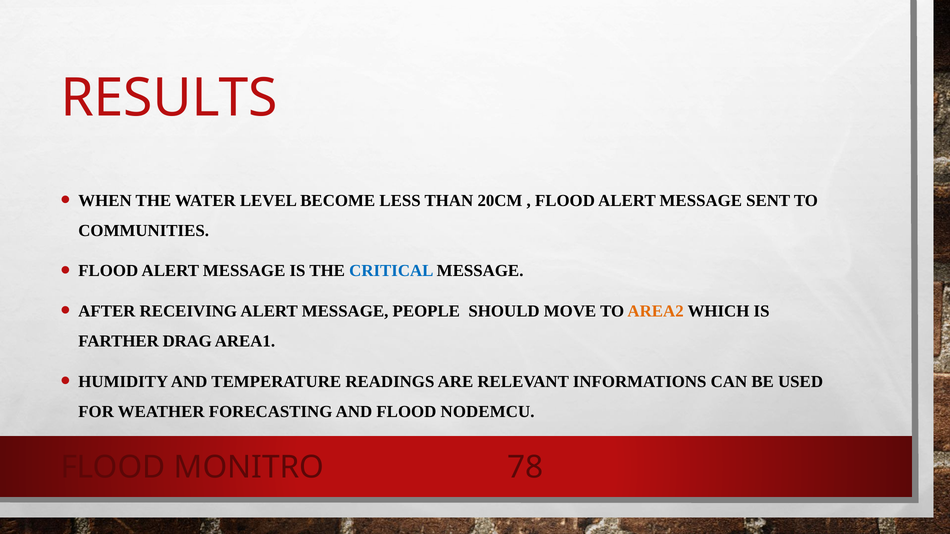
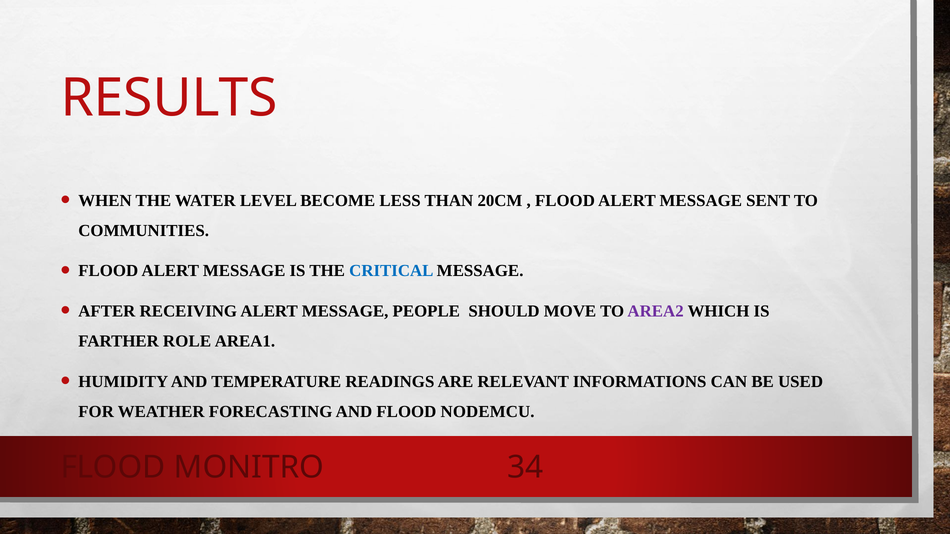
AREA2 colour: orange -> purple (656, 311)
DRAG: DRAG -> ROLE (187, 342)
78: 78 -> 34 (525, 468)
